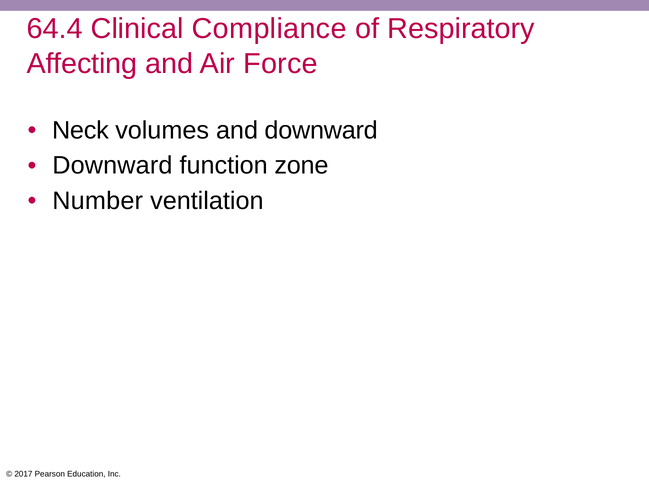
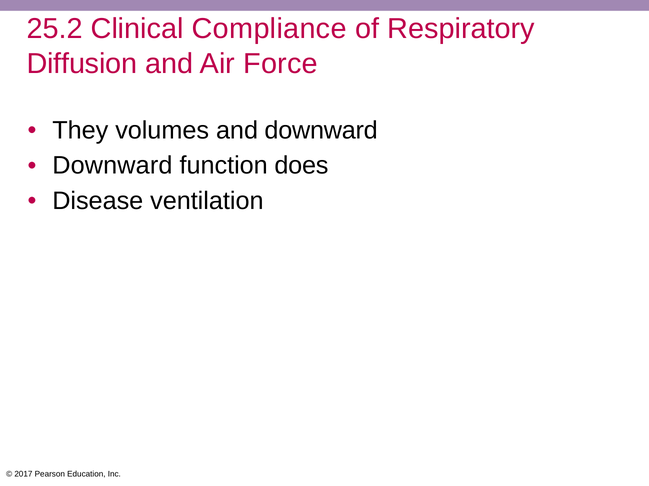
64.4: 64.4 -> 25.2 (55, 29)
Affecting: Affecting -> Diffusion (82, 64)
Neck: Neck -> They (80, 130)
zone: zone -> does (301, 166)
Number: Number -> Disease (98, 201)
